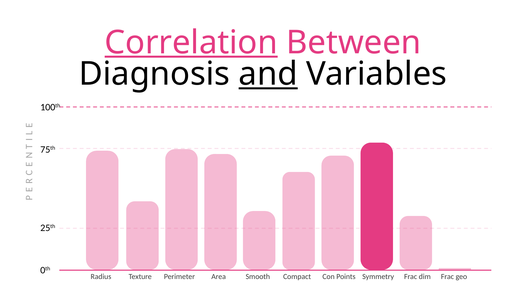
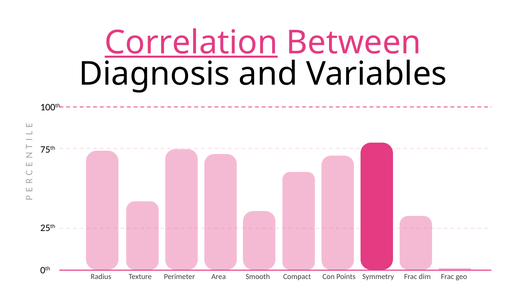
and underline: present -> none (268, 74)
